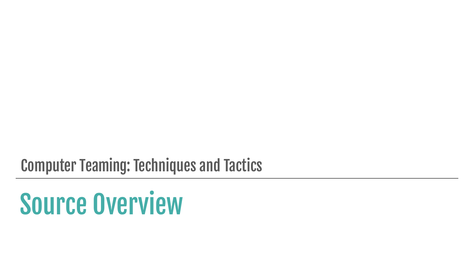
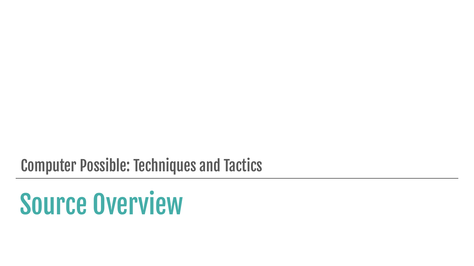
Teaming: Teaming -> Possible (105, 167)
